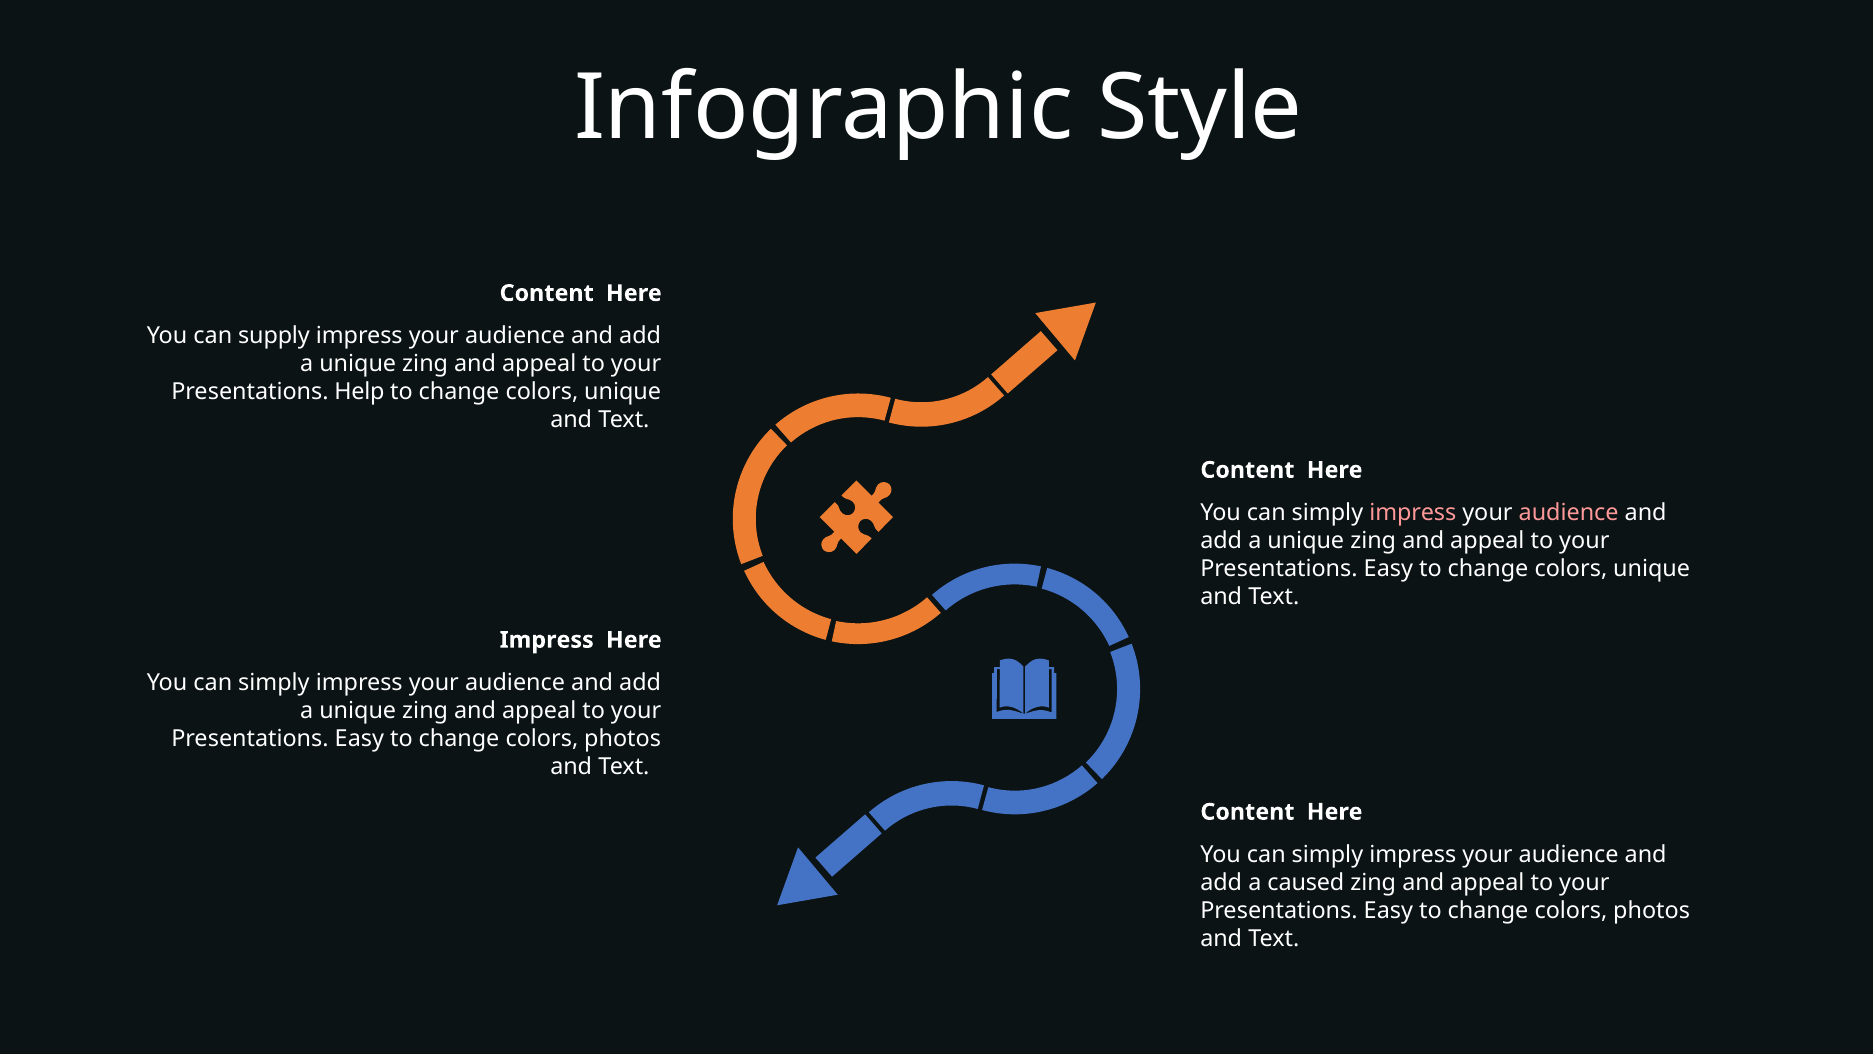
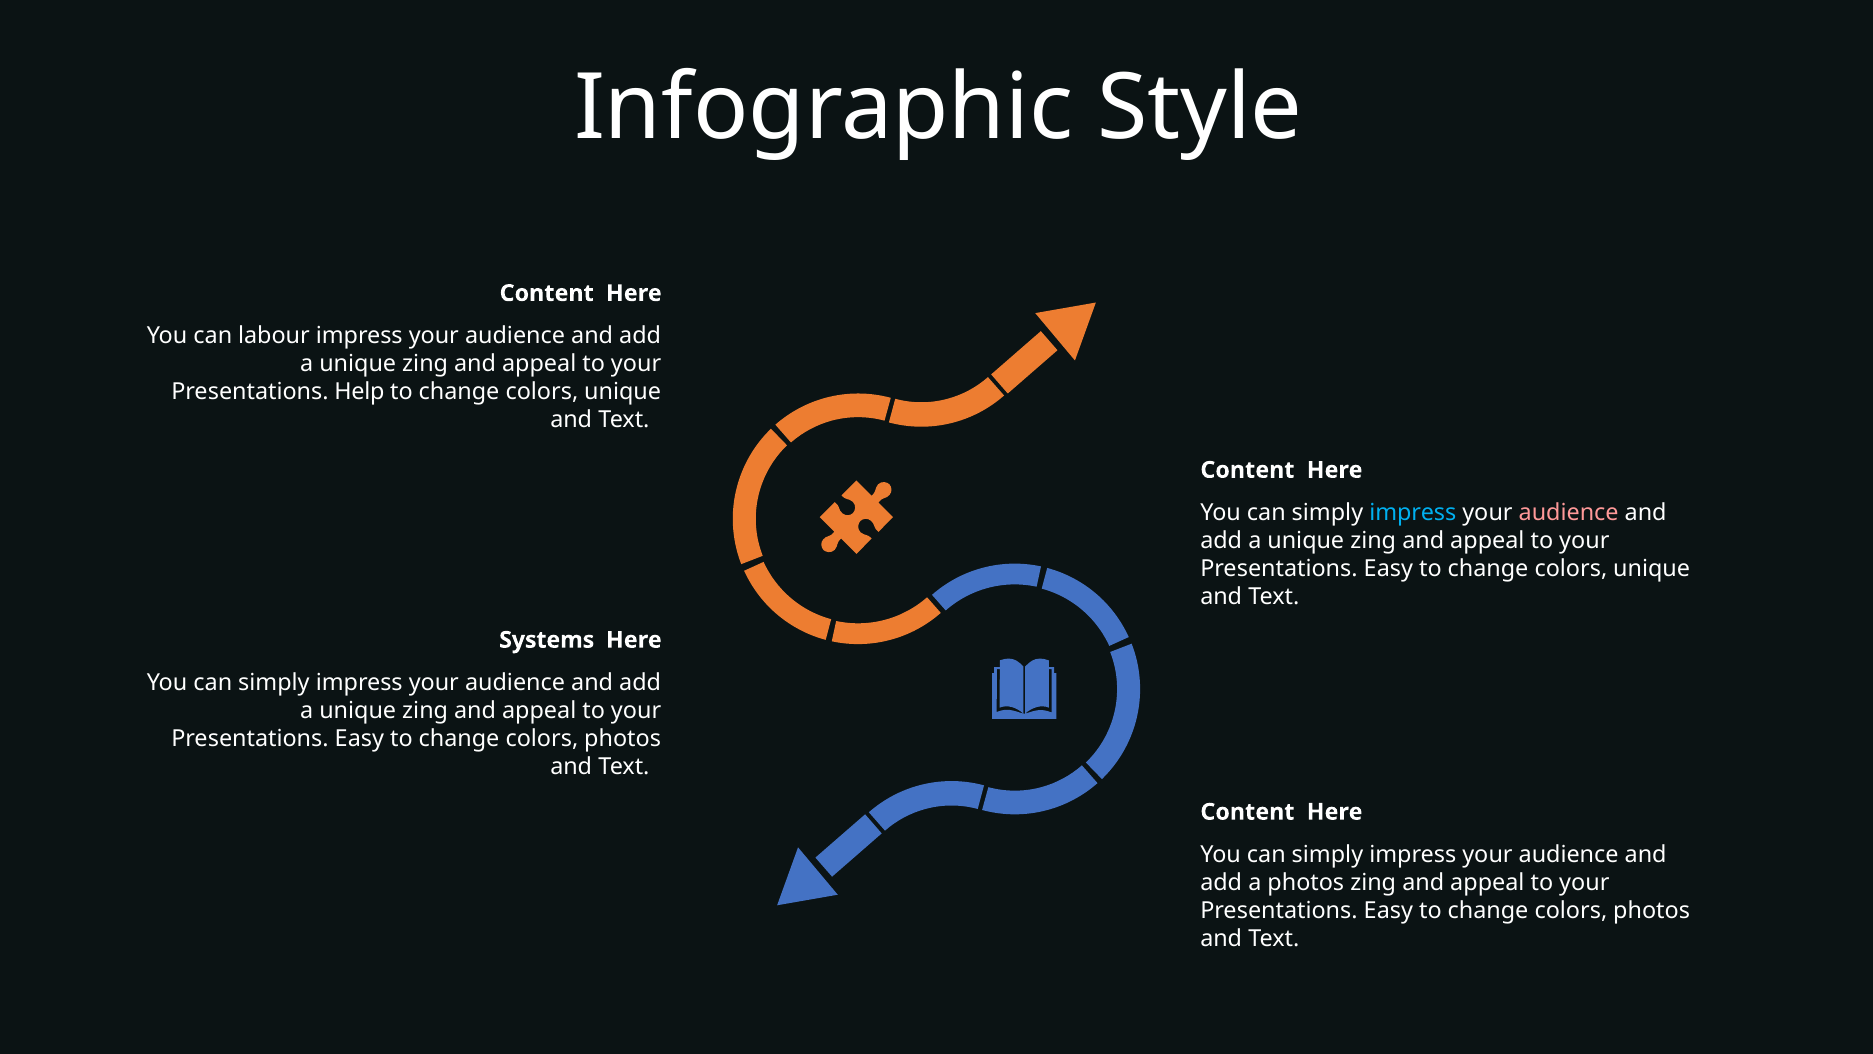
supply: supply -> labour (274, 336)
impress colour: pink -> light blue (1413, 512)
Impress: Impress -> Systems (547, 640)
a caused: caused -> photos (1306, 882)
